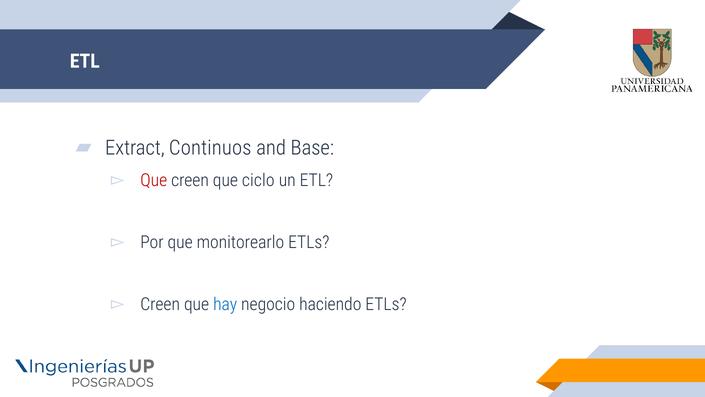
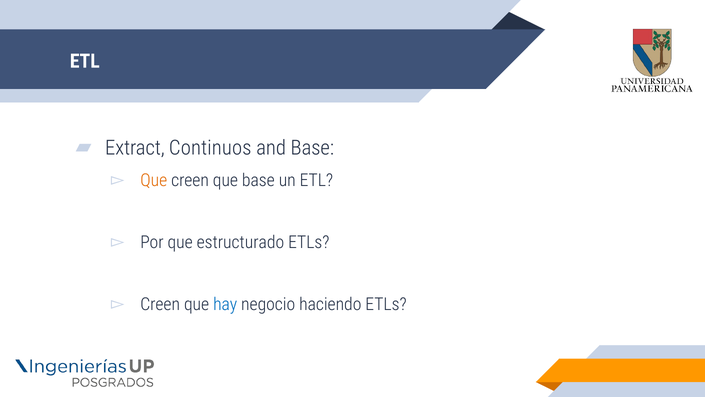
Que colour: red -> orange (154, 180)
que ciclo: ciclo -> base (258, 180)
monitorearlo: monitorearlo -> estructurado (240, 242)
